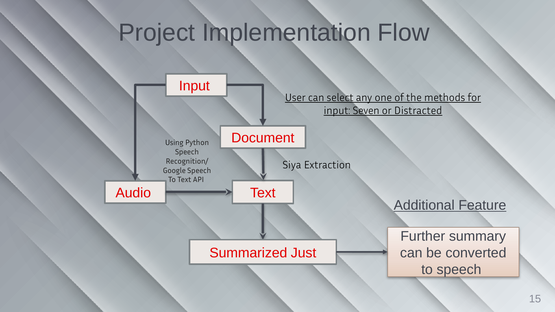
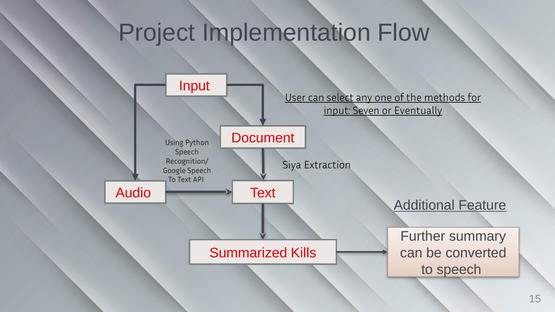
Distracted: Distracted -> Eventually (418, 111)
Just: Just -> Kills (304, 253)
